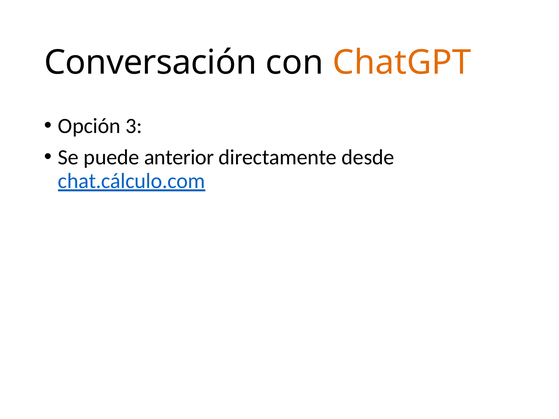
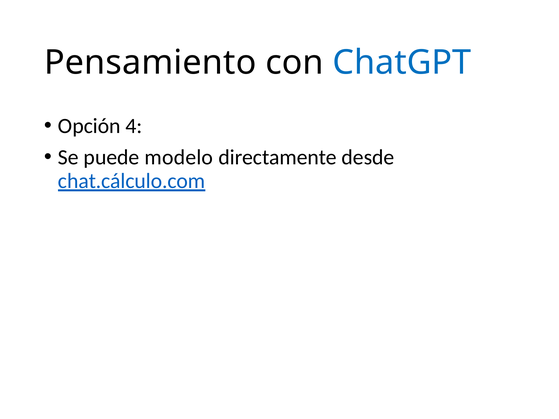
Conversación: Conversación -> Pensamiento (150, 63)
ChatGPT colour: orange -> blue (402, 63)
3: 3 -> 4 (134, 126)
anterior: anterior -> modelo (179, 157)
